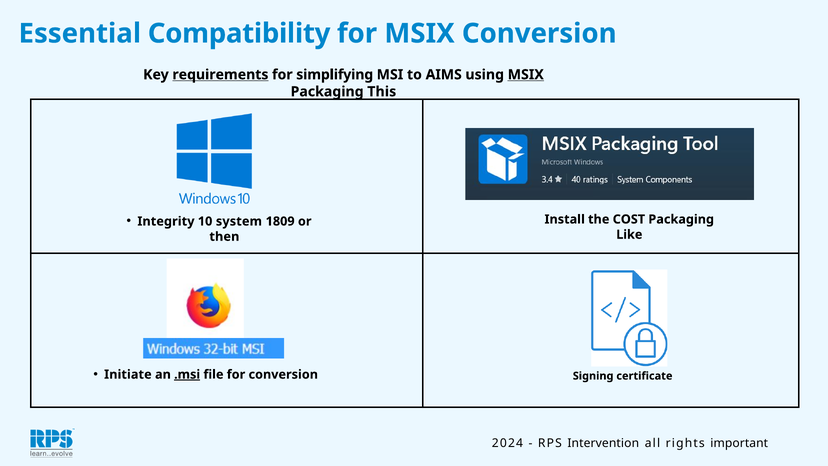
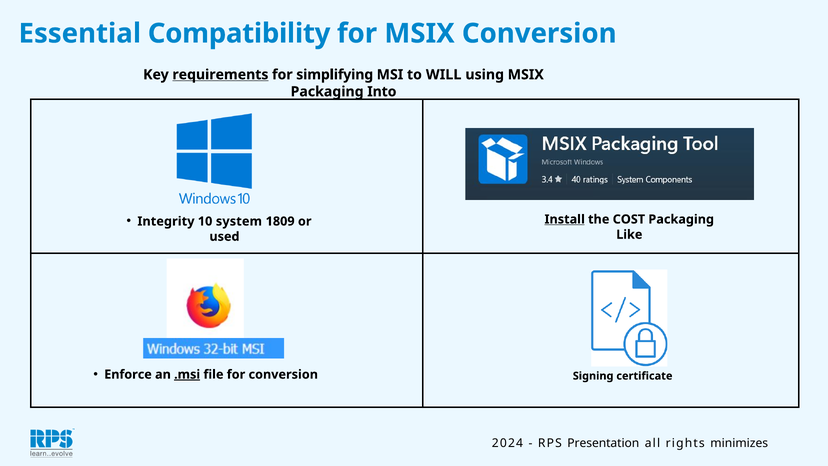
AIMS: AIMS -> WILL (444, 75)
MSIX underline: present -> none (526, 75)
This: This -> Into (382, 92)
Install underline: none -> present (565, 219)
then: then -> used (224, 236)
Initiate: Initiate -> Enforce (128, 374)
Intervention: Intervention -> Presentation (603, 443)
important: important -> minimizes (739, 443)
